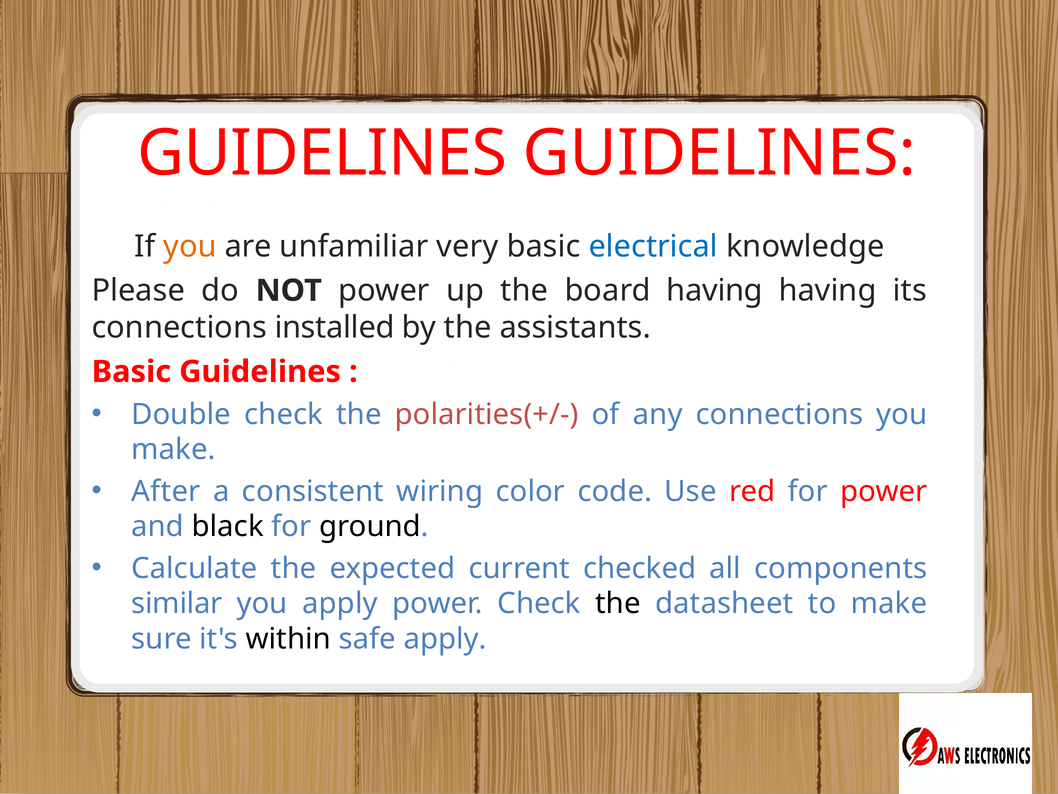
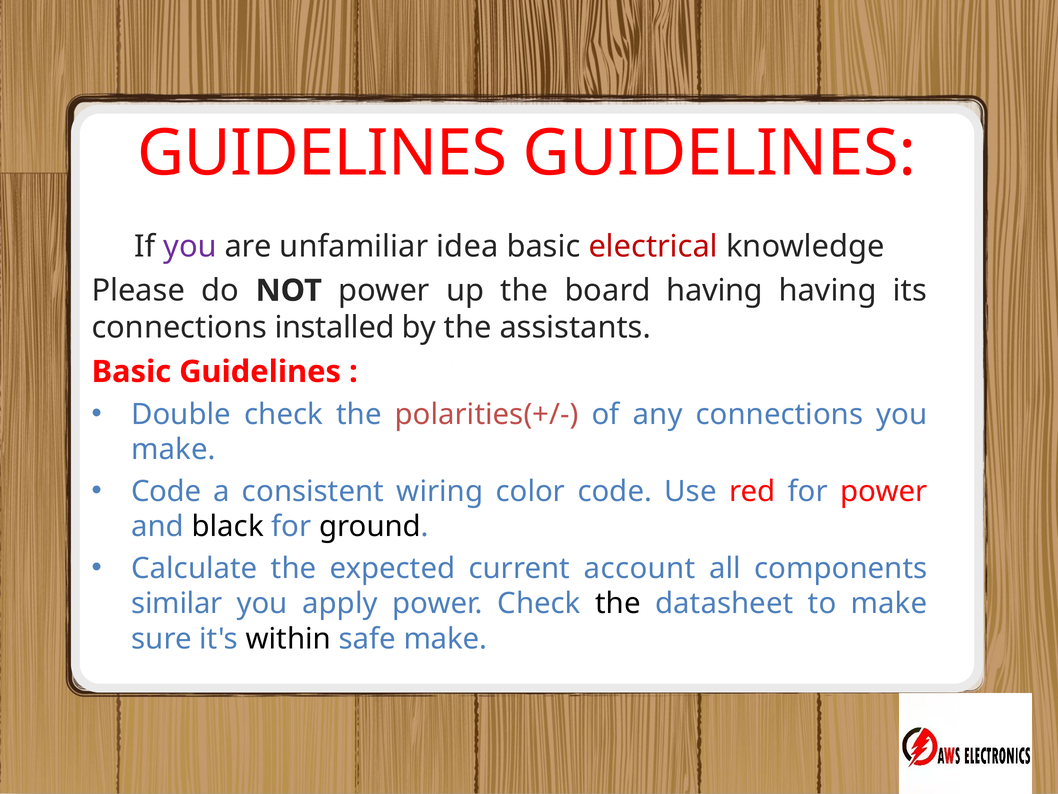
you colour: orange -> purple (190, 246)
very: very -> idea (467, 246)
electrical colour: blue -> red (653, 246)
After: After -> Code (166, 491)
checked: checked -> account (640, 568)
safe apply: apply -> make (445, 639)
